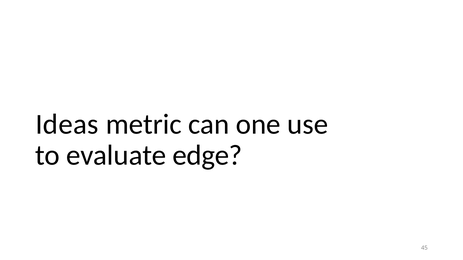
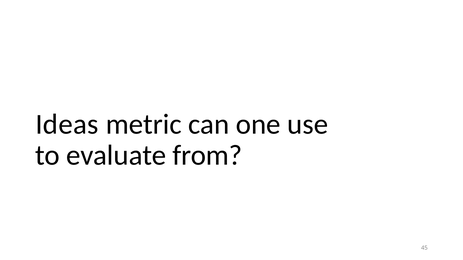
edge: edge -> from (207, 156)
